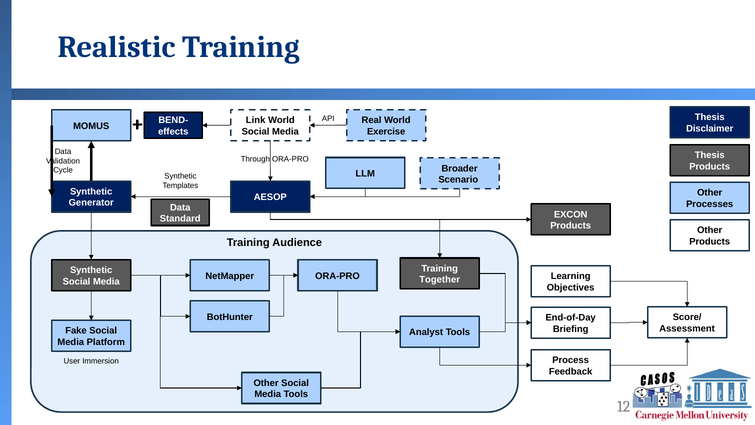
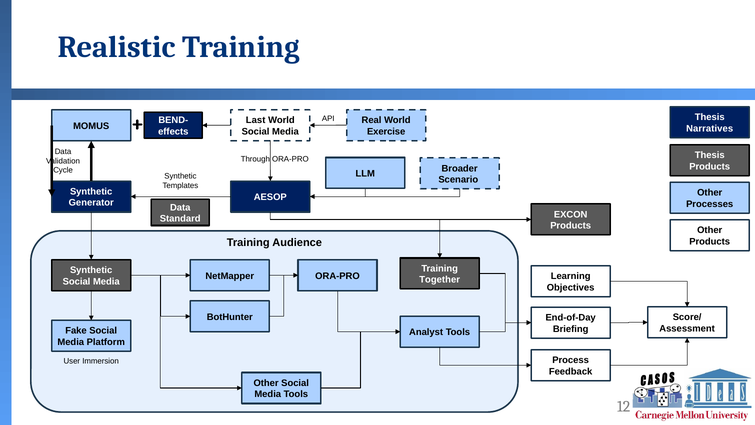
Link: Link -> Last (256, 120)
Disclaimer: Disclaimer -> Narratives (710, 129)
